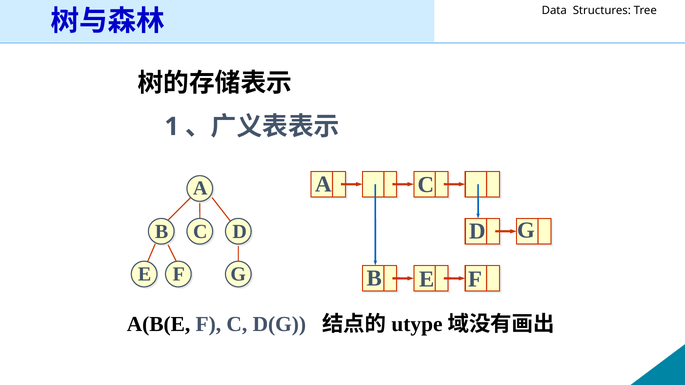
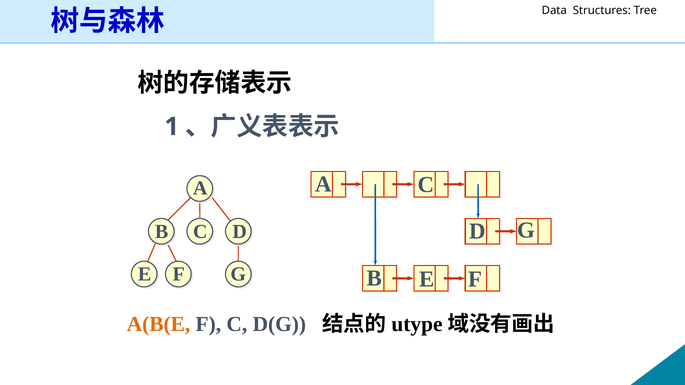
A(B(E colour: black -> orange (159, 324)
